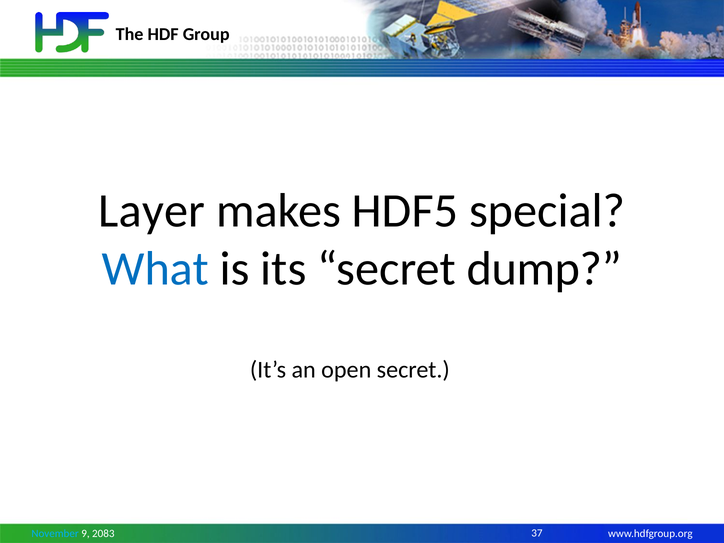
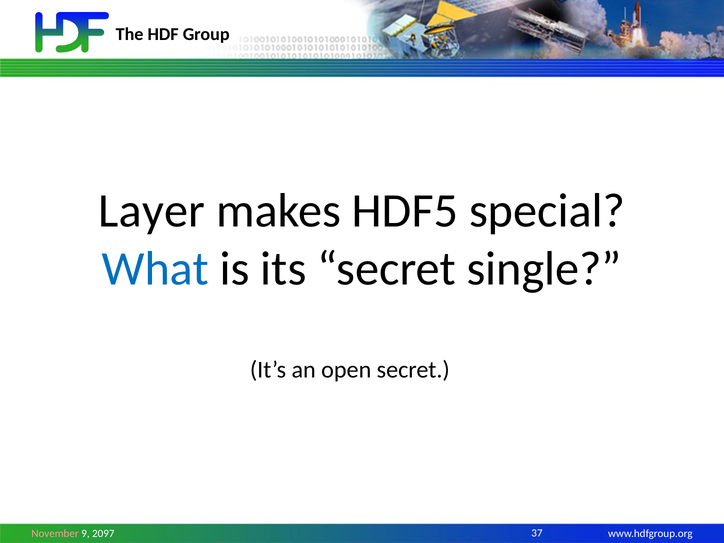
dump: dump -> single (544, 269)
November colour: light blue -> pink (55, 533)
2083: 2083 -> 2097 (103, 533)
